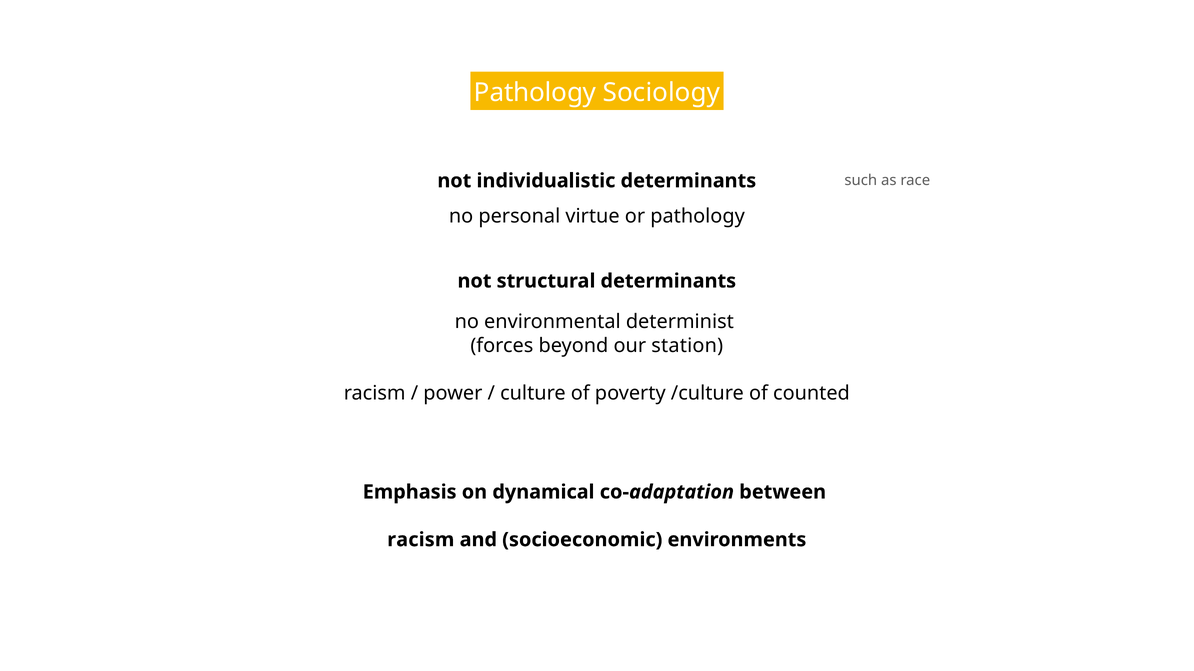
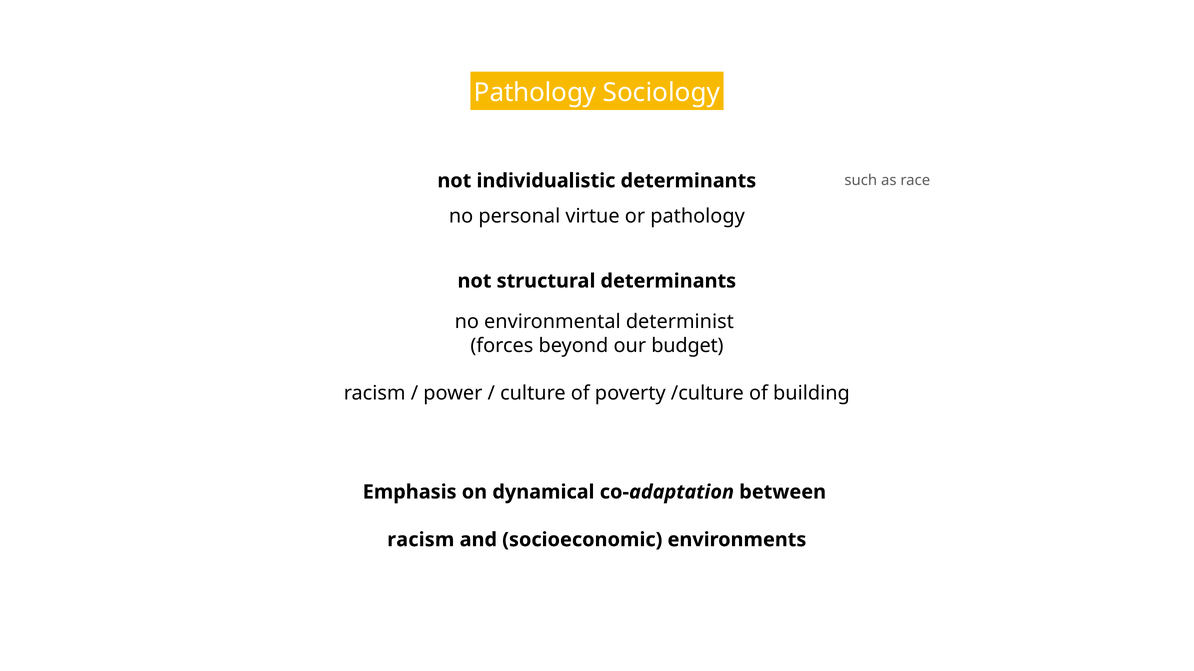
station: station -> budget (687, 346)
counted: counted -> building (811, 394)
